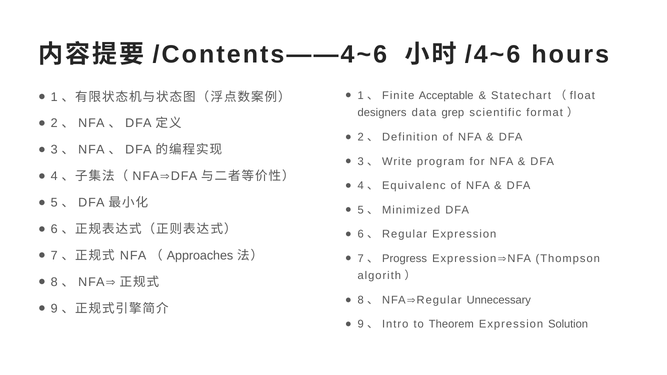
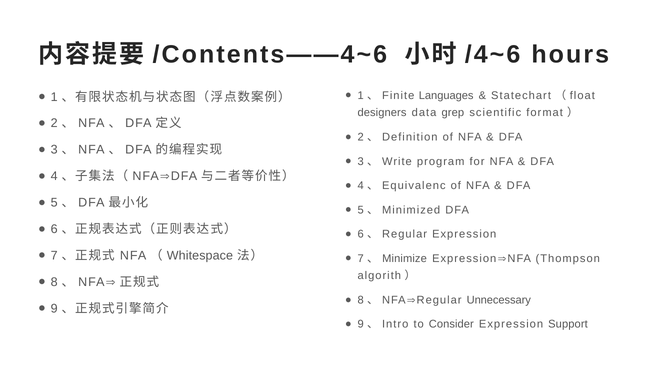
Acceptable: Acceptable -> Languages (446, 96)
Approaches: Approaches -> Whitespace (200, 256)
Progress: Progress -> Minimize (405, 259)
Theorem: Theorem -> Consider (451, 324)
Solution: Solution -> Support (568, 324)
